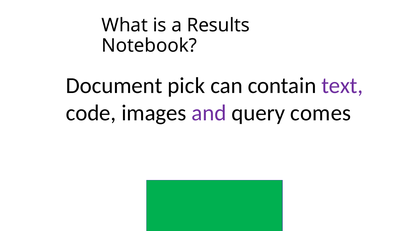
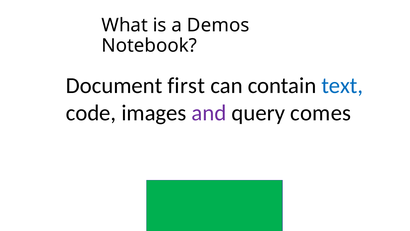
Results: Results -> Demos (218, 25)
pick: pick -> first (186, 86)
text colour: purple -> blue (342, 86)
